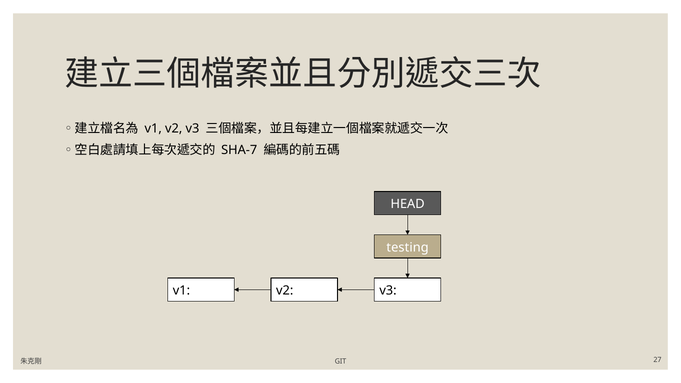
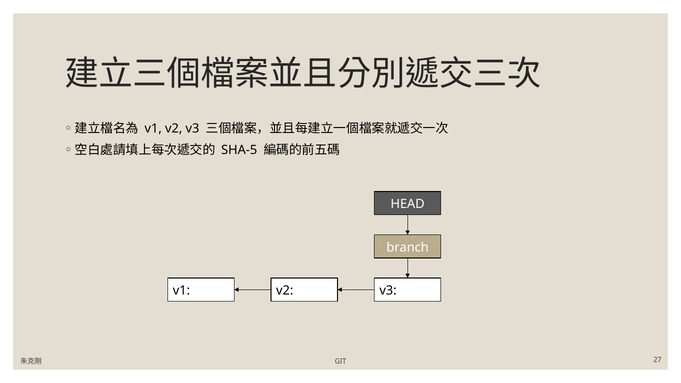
SHA-7: SHA-7 -> SHA-5 (239, 150)
testing: testing -> branch (408, 247)
